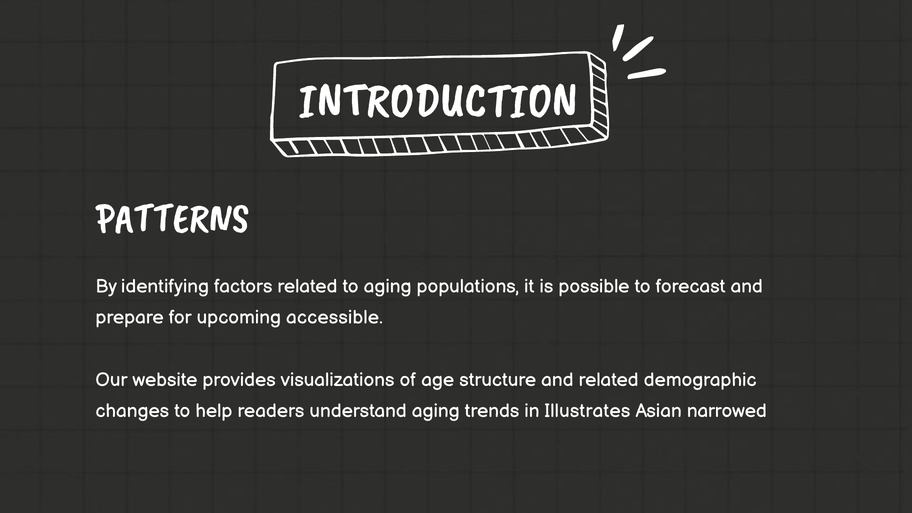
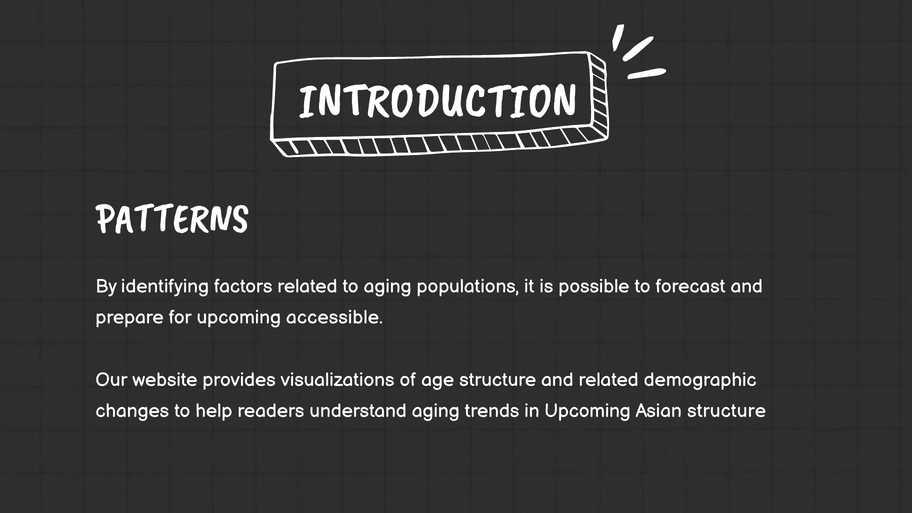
in Illustrates: Illustrates -> Upcoming (587, 411)
Asian narrowed: narrowed -> structure (727, 411)
